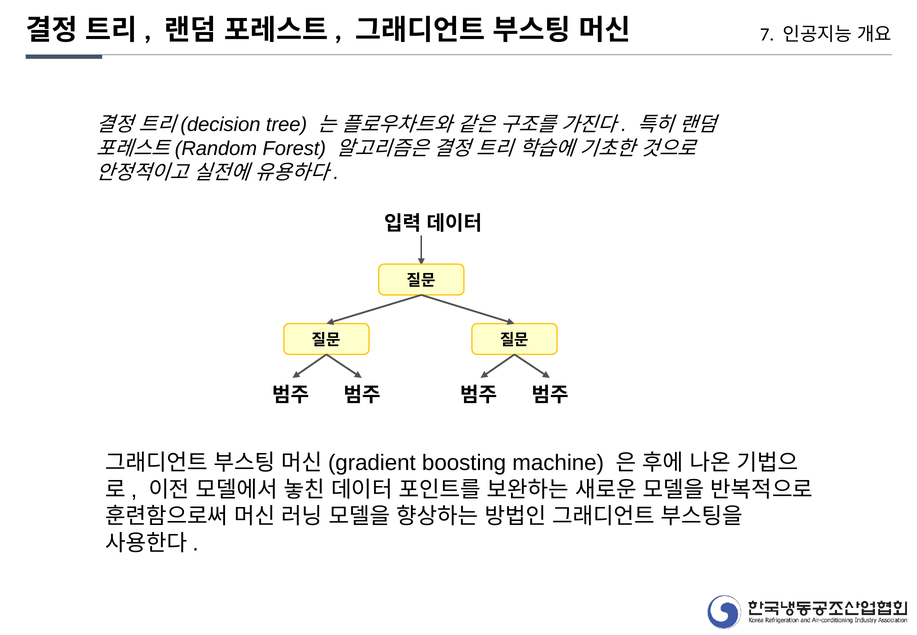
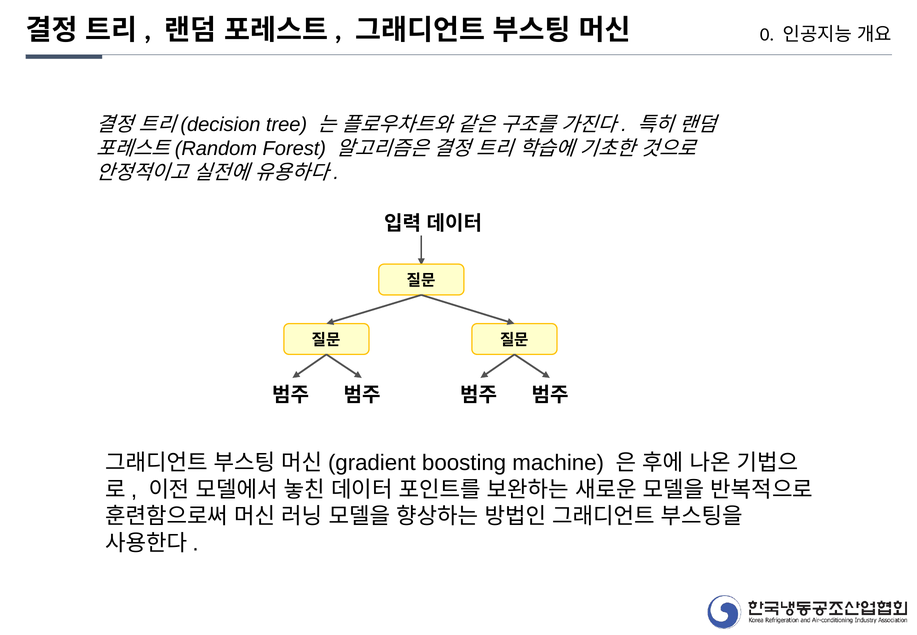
7: 7 -> 0 (767, 35)
